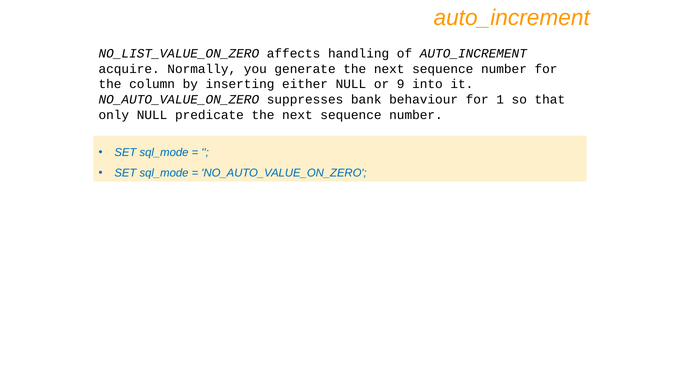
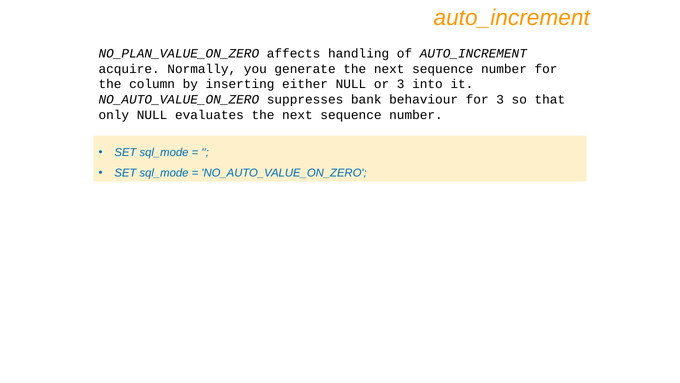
NO_LIST_VALUE_ON_ZERO: NO_LIST_VALUE_ON_ZERO -> NO_PLAN_VALUE_ON_ZERO (179, 54)
or 9: 9 -> 3 (401, 84)
for 1: 1 -> 3 (500, 99)
predicate: predicate -> evaluates (209, 115)
